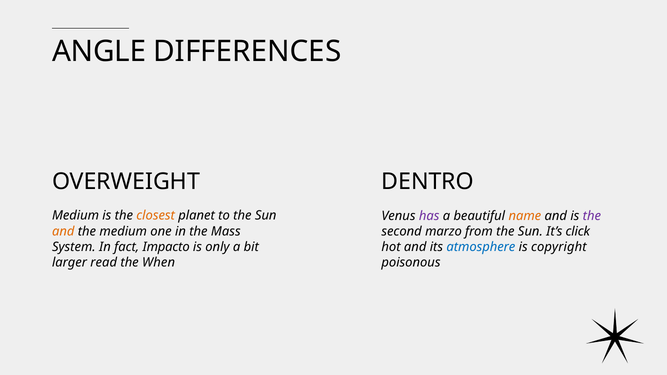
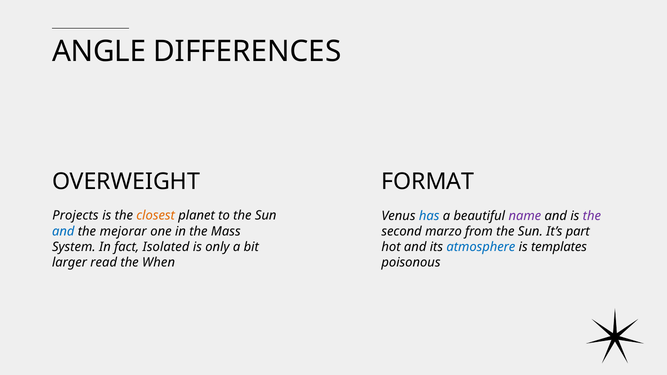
DENTRO: DENTRO -> FORMAT (428, 182)
Medium: Medium -> Projects (75, 216)
has colour: purple -> blue (429, 216)
name colour: orange -> purple (525, 216)
and colour: orange -> blue (63, 231)
the medium: medium -> mejorar (123, 231)
click: click -> part (578, 232)
Impacto: Impacto -> Isolated (166, 247)
copyright: copyright -> templates (559, 247)
